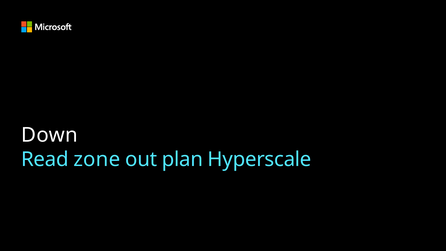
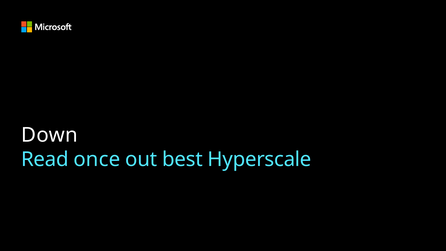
zone: zone -> once (97, 160)
plan: plan -> best (182, 160)
